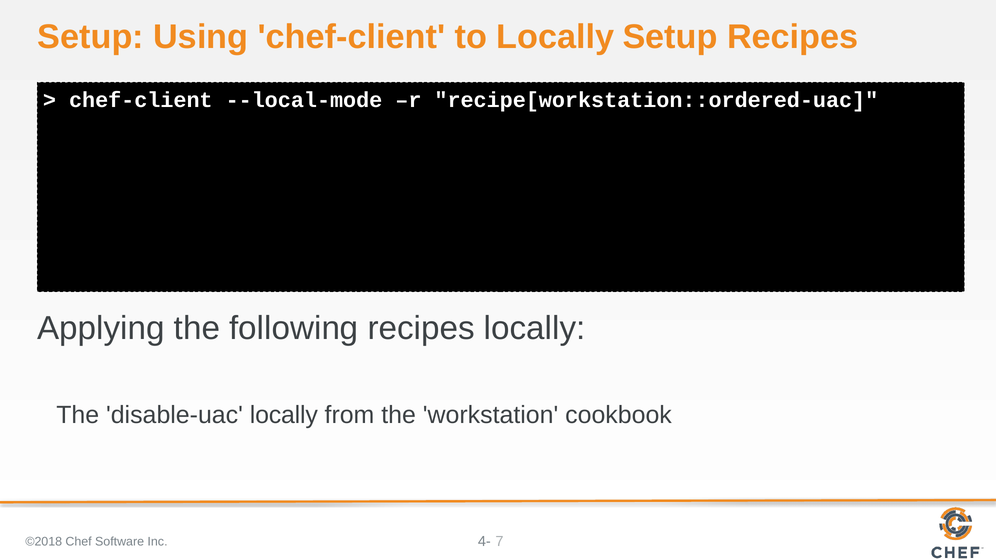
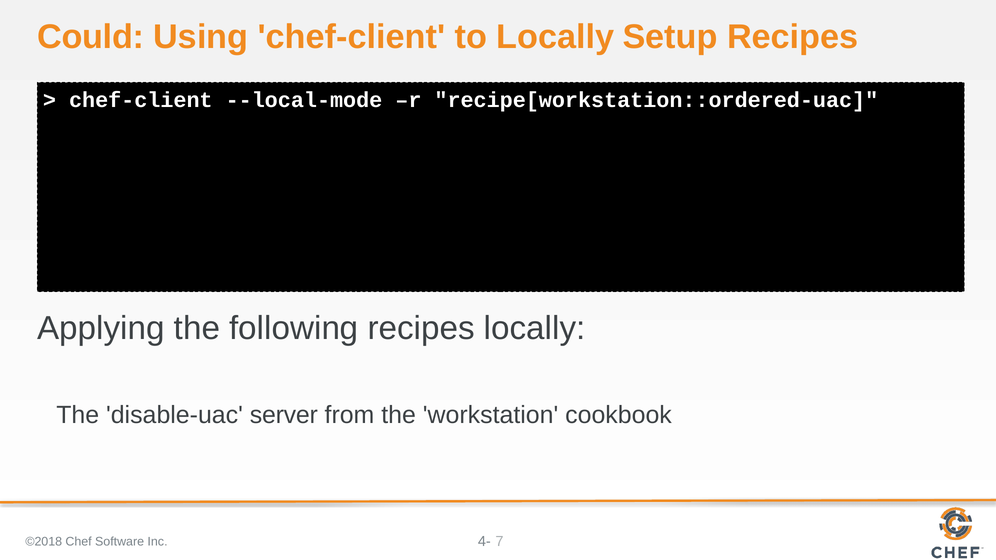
Setup: Setup -> Could (91, 37)
disable-uac locally: locally -> server (284, 415)
